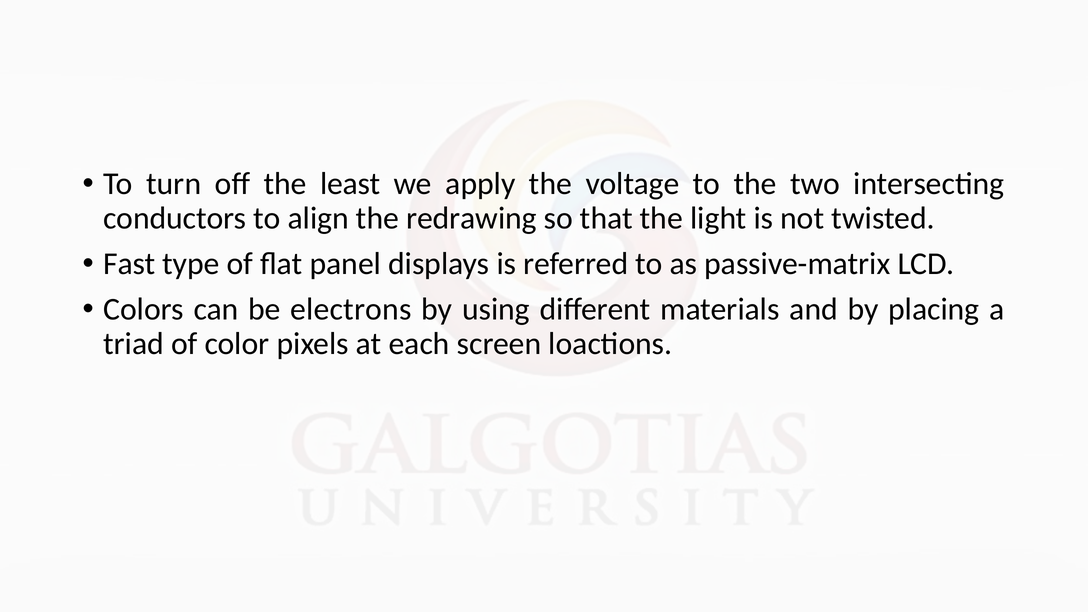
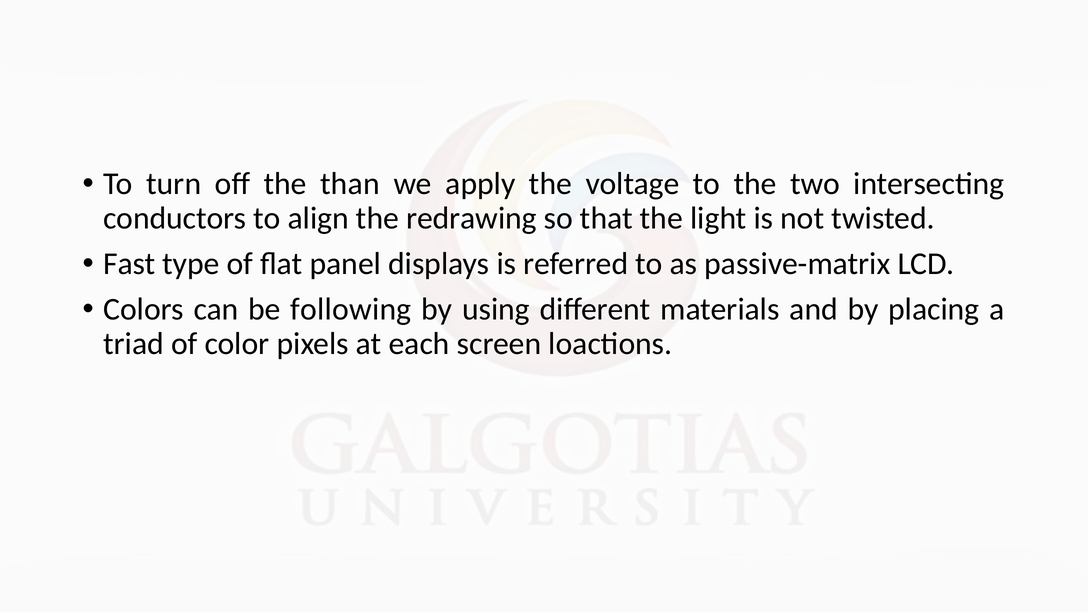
least: least -> than (350, 184)
electrons: electrons -> following (351, 309)
